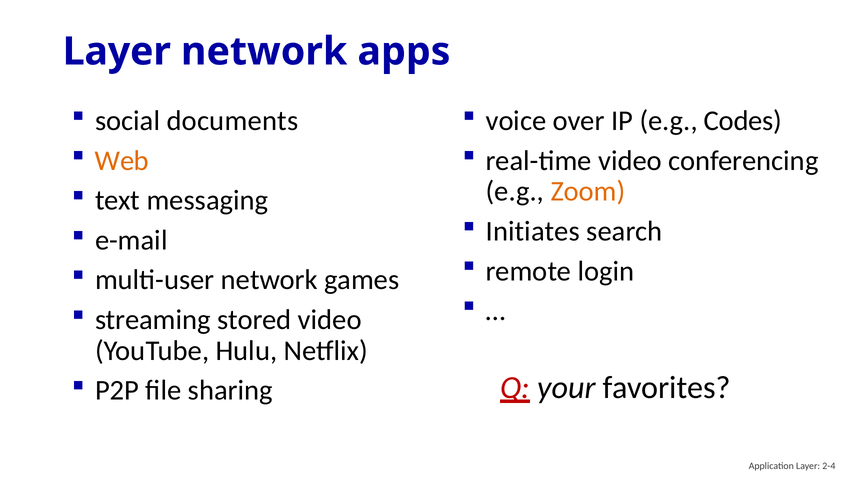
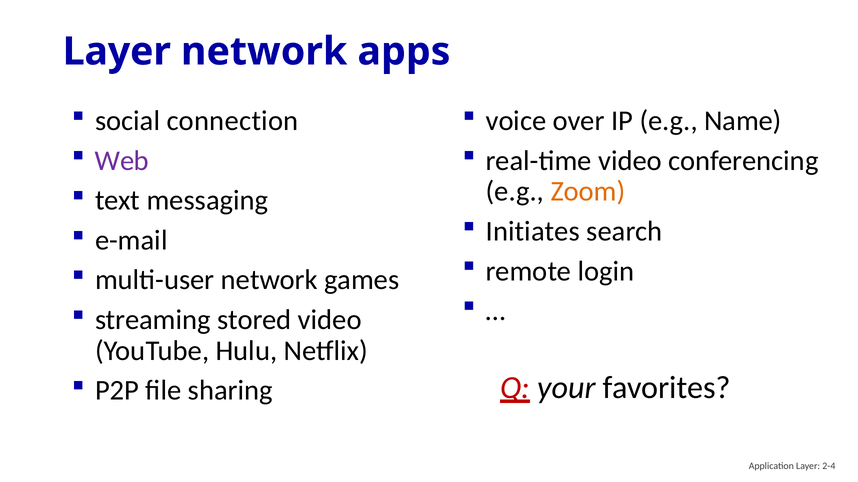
documents: documents -> connection (233, 121)
Codes: Codes -> Name (743, 121)
Web colour: orange -> purple (122, 161)
